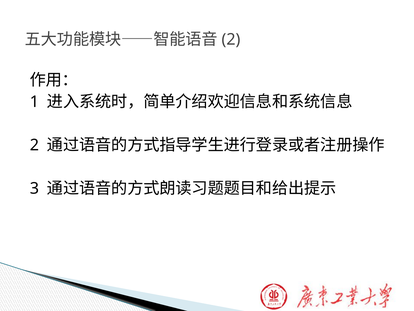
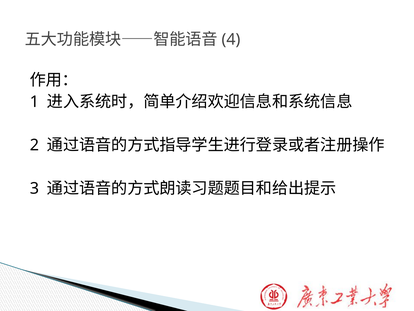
2: 2 -> 4 (231, 39)
